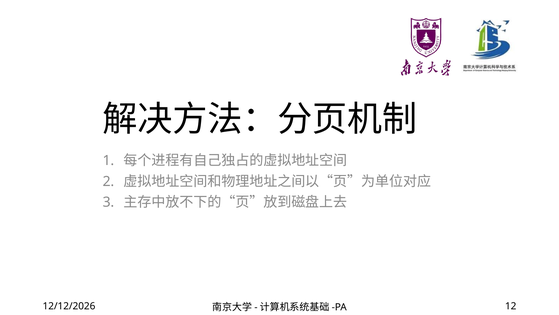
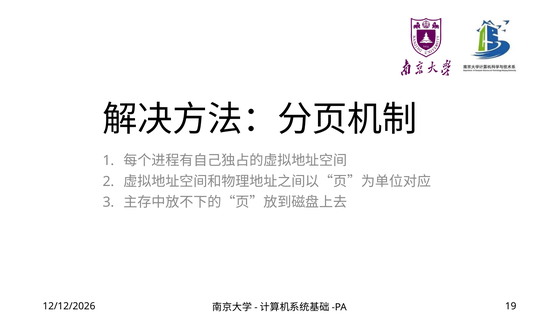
12: 12 -> 19 (511, 306)
